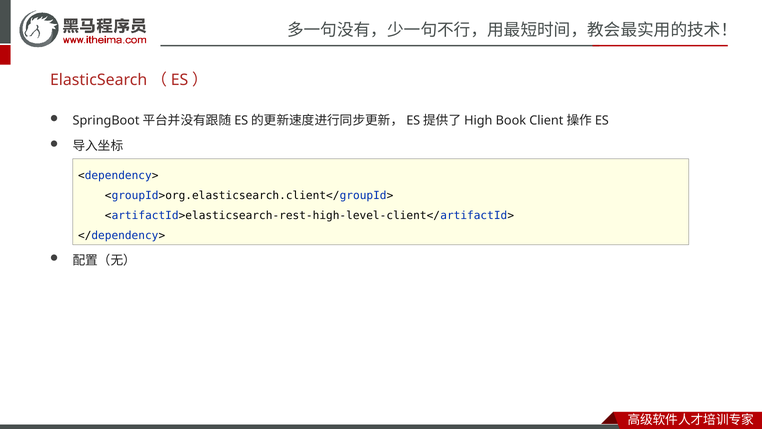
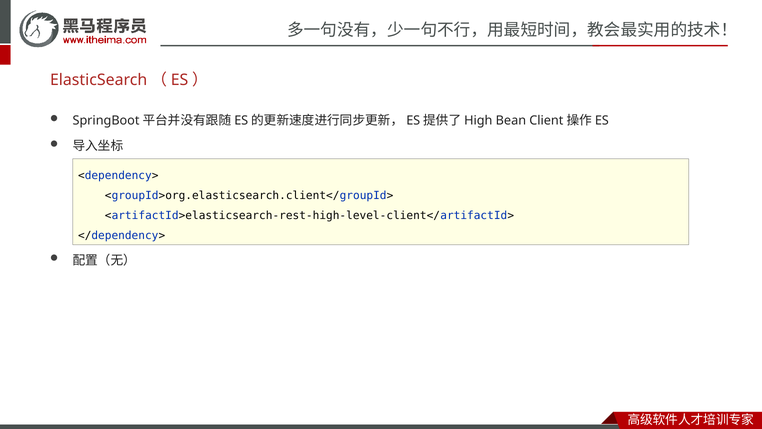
Book: Book -> Bean (511, 121)
